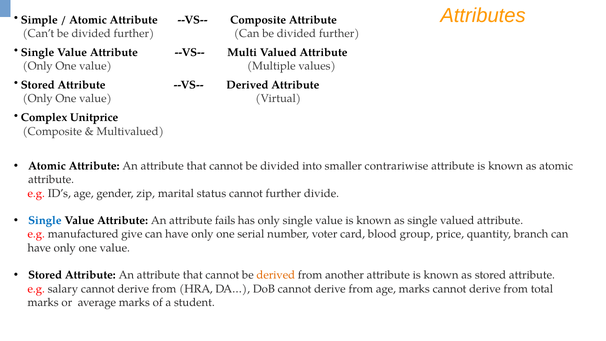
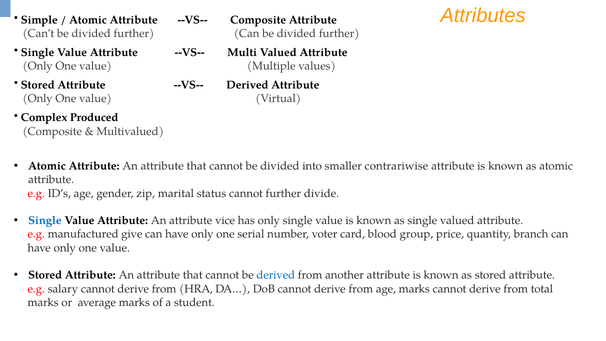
Unitprice: Unitprice -> Produced (94, 118)
fails: fails -> vice (225, 220)
derived colour: orange -> blue (276, 275)
